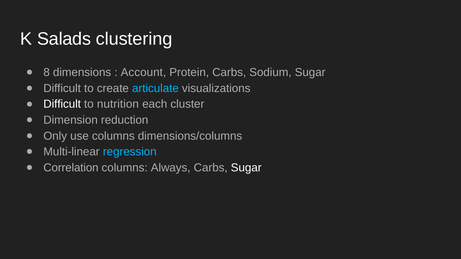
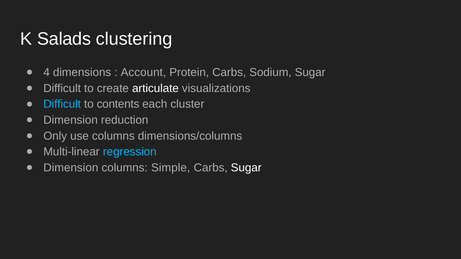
8: 8 -> 4 (47, 72)
articulate colour: light blue -> white (155, 88)
Difficult colour: white -> light blue (62, 104)
nutrition: nutrition -> contents (118, 104)
Correlation: Correlation -> Dimension (71, 168)
Always: Always -> Simple (171, 168)
